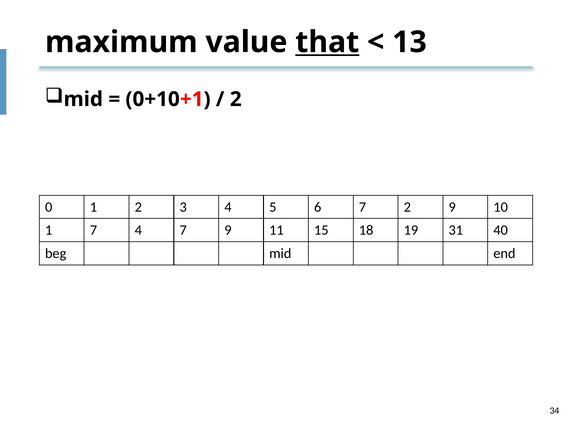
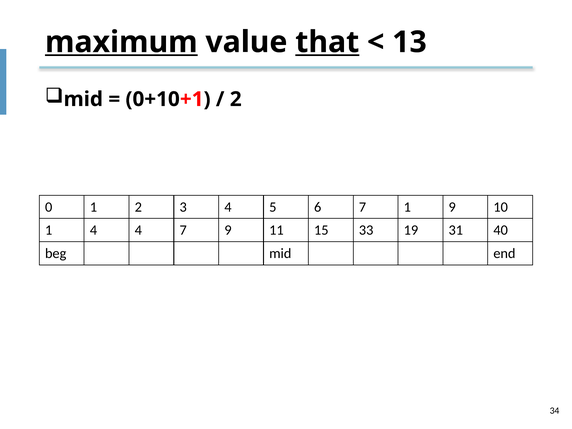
maximum underline: none -> present (121, 42)
7 2: 2 -> 1 (407, 207)
1 7: 7 -> 4 (93, 230)
18: 18 -> 33 (366, 230)
